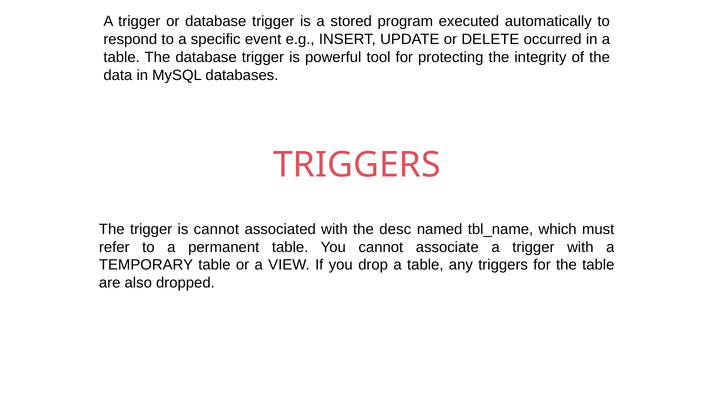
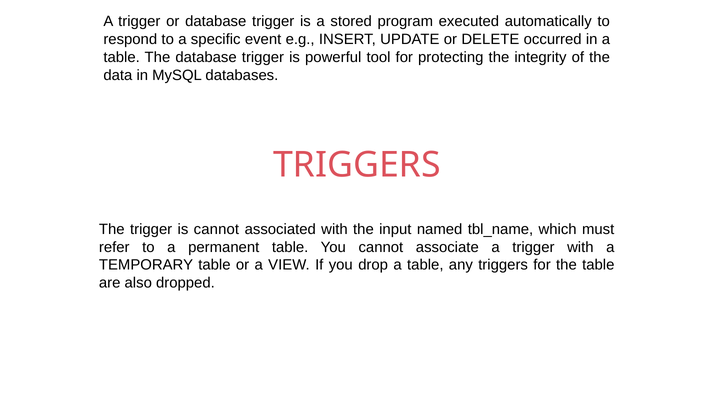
desc: desc -> input (395, 229)
